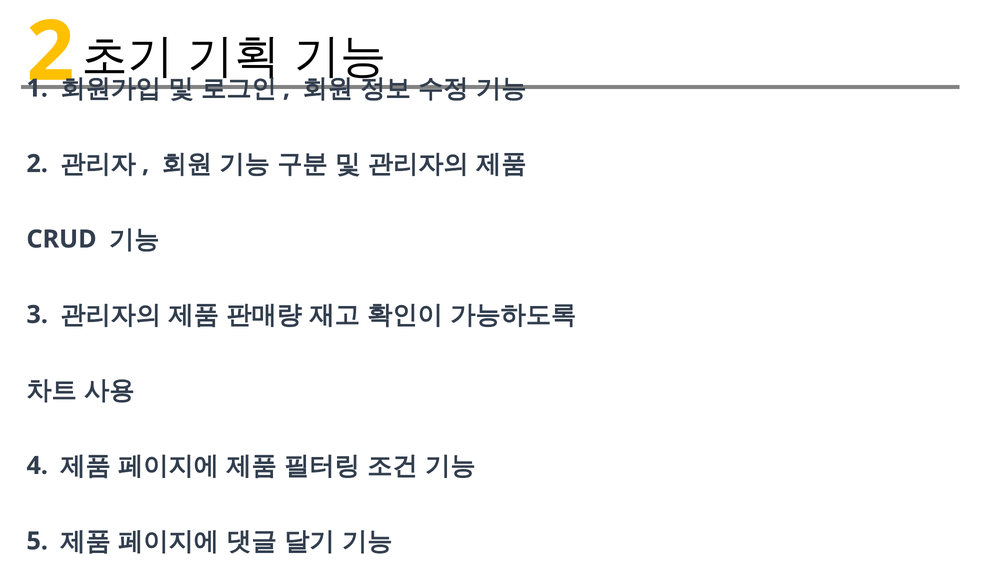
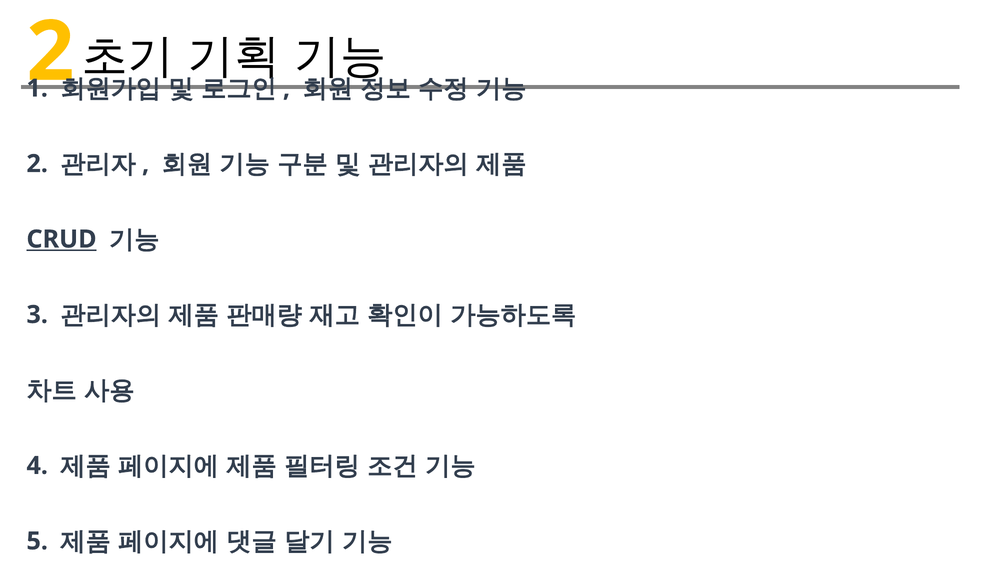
CRUD underline: none -> present (62, 239)
